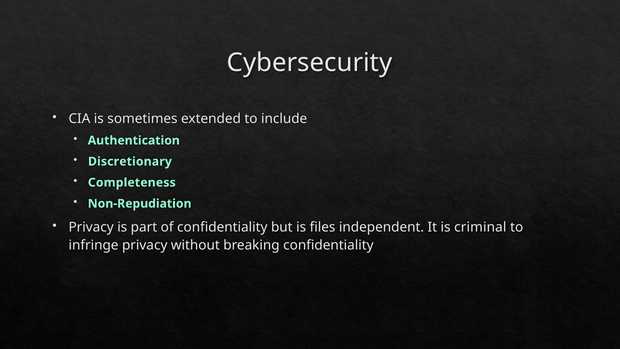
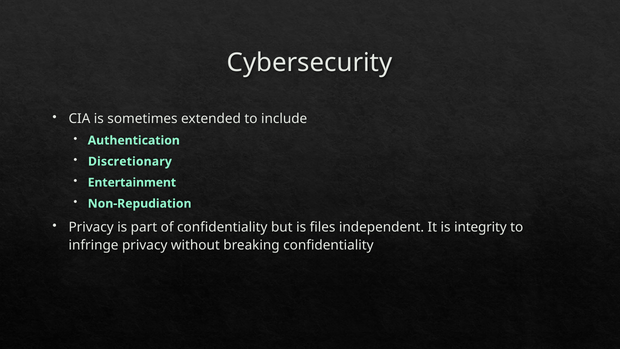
Completeness: Completeness -> Entertainment (132, 182)
criminal: criminal -> integrity (480, 227)
